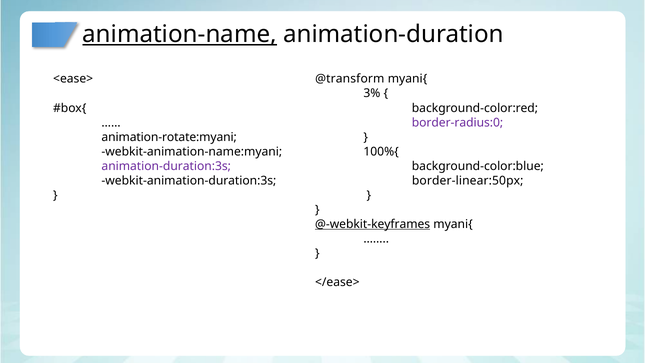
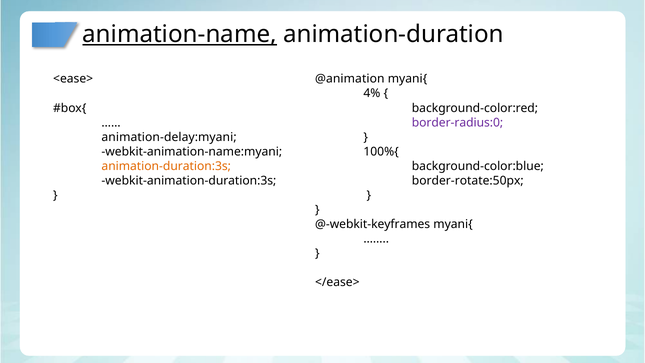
@transform: @transform -> @animation (350, 79)
3%: 3% -> 4% (372, 93)
animation-rotate:myani: animation-rotate:myani -> animation-delay:myani (169, 137)
animation-duration:3s colour: purple -> orange (166, 166)
border-linear:50px: border-linear:50px -> border-rotate:50px (468, 181)
@-webkit-keyframes underline: present -> none (373, 224)
